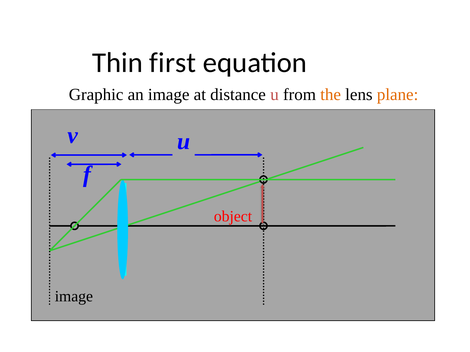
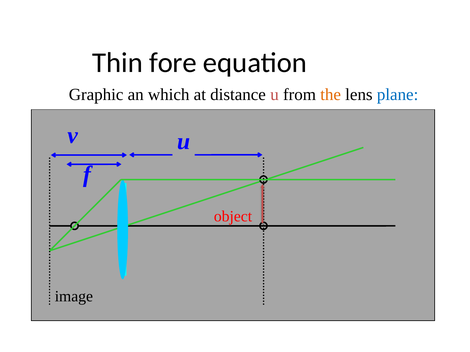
first: first -> fore (173, 63)
an image: image -> which (169, 95)
plane colour: orange -> blue (398, 95)
